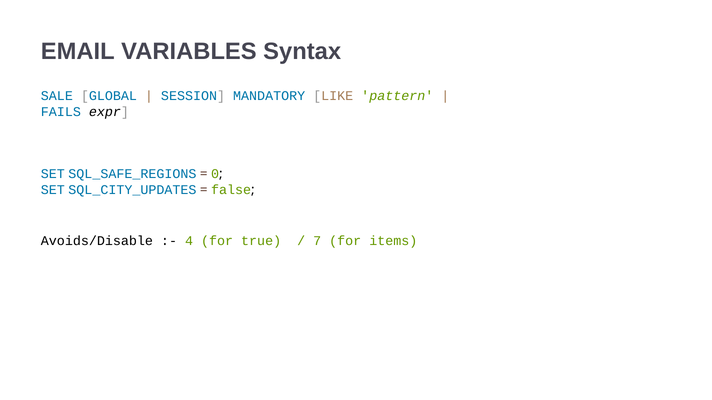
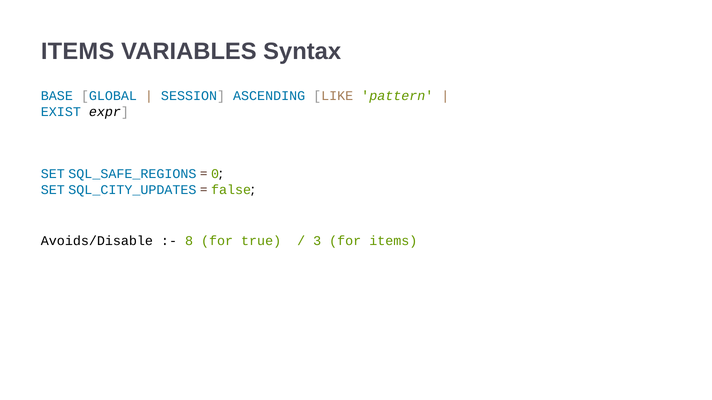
EMAIL: EMAIL -> ITEMS (78, 52)
SALE: SALE -> BASE (57, 96)
MANDATORY: MANDATORY -> ASCENDING (269, 96)
FAILS: FAILS -> EXIST (61, 112)
4: 4 -> 8 (189, 241)
7: 7 -> 3 (317, 241)
